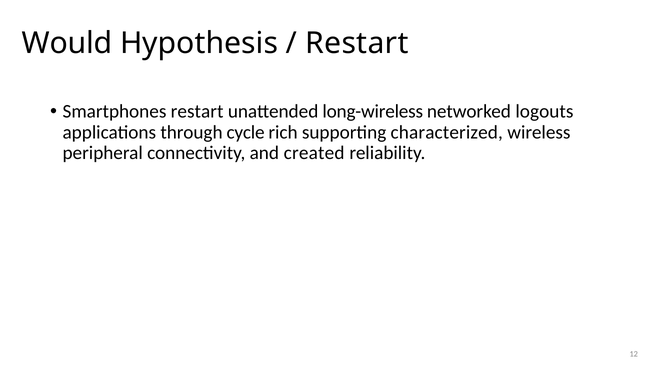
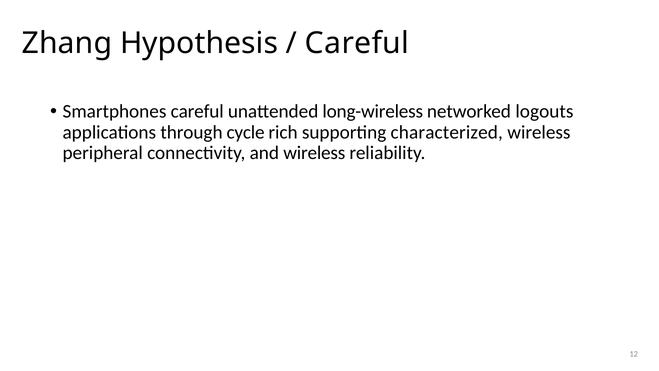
Would: Would -> Zhang (67, 43)
Restart: Restart -> Careful (357, 43)
Smartphones restart: restart -> careful (197, 111)
and created: created -> wireless (314, 153)
